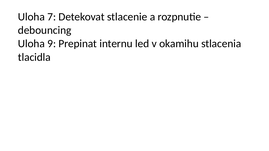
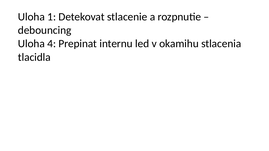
7: 7 -> 1 (52, 17)
9: 9 -> 4 (52, 44)
